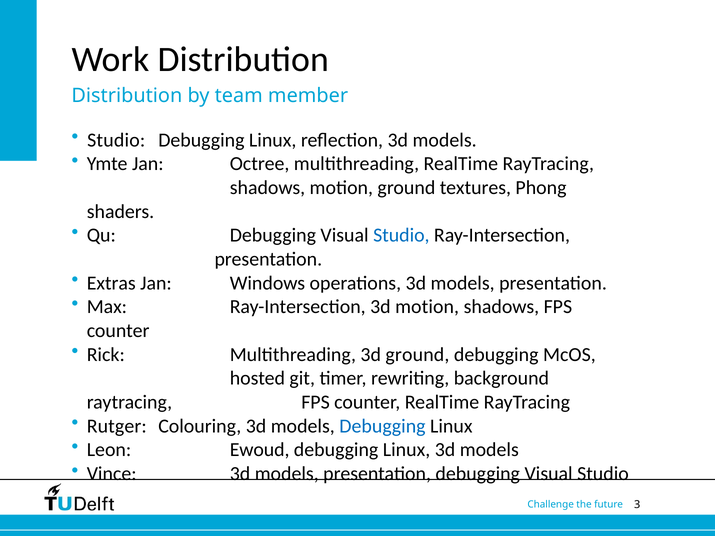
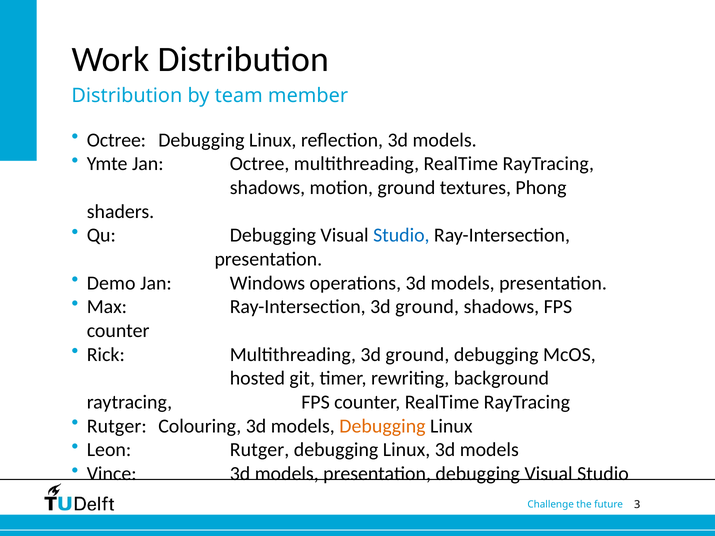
Studio: Studio -> Octree (116, 140)
Extras: Extras -> Demo (111, 283)
Ray-Intersection 3d motion: motion -> ground (427, 307)
Debugging colour: blue -> orange (382, 426)
Leon Ewoud: Ewoud -> Rutger (260, 450)
